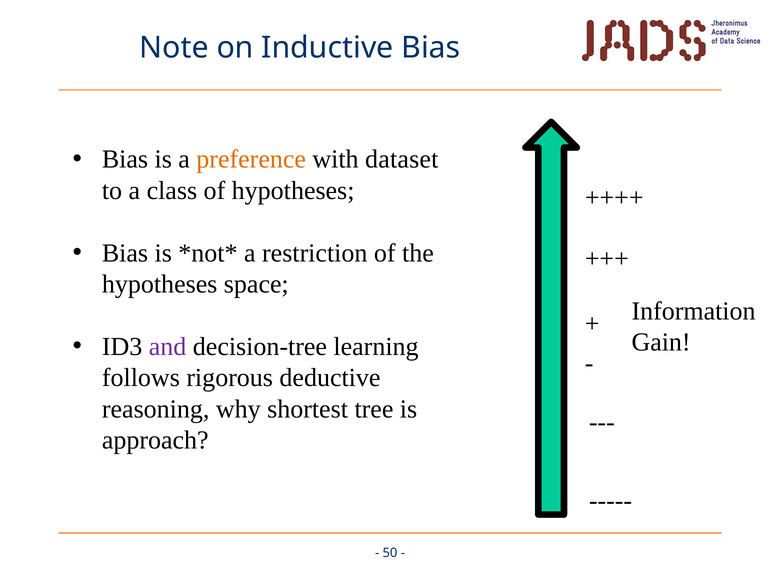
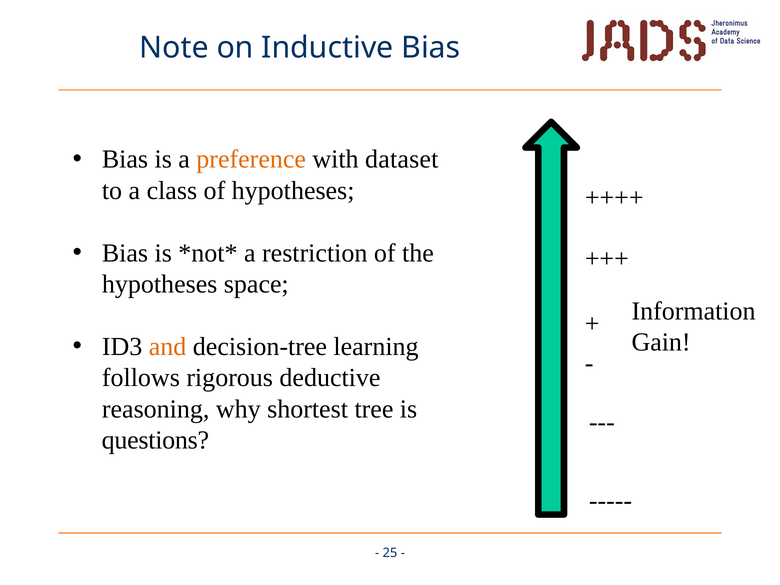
and colour: purple -> orange (168, 347)
approach: approach -> questions (155, 440)
50: 50 -> 25 (390, 553)
